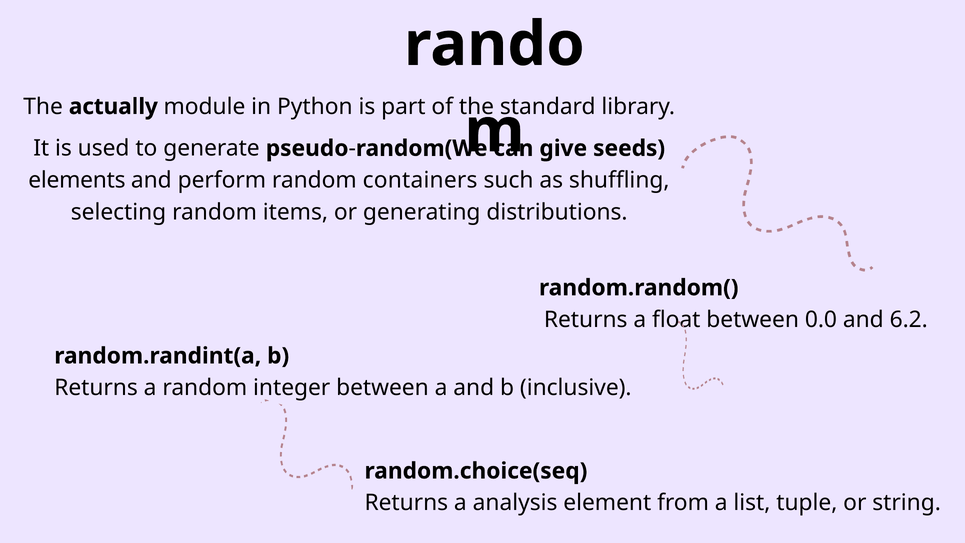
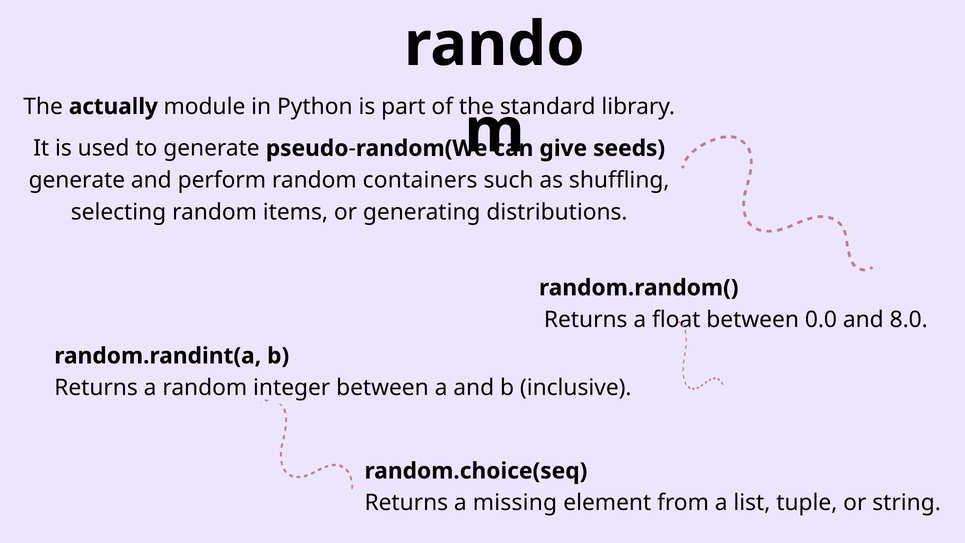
elements: elements -> generate (77, 180)
6.2: 6.2 -> 8.0 (909, 320)
analysis: analysis -> missing (515, 503)
